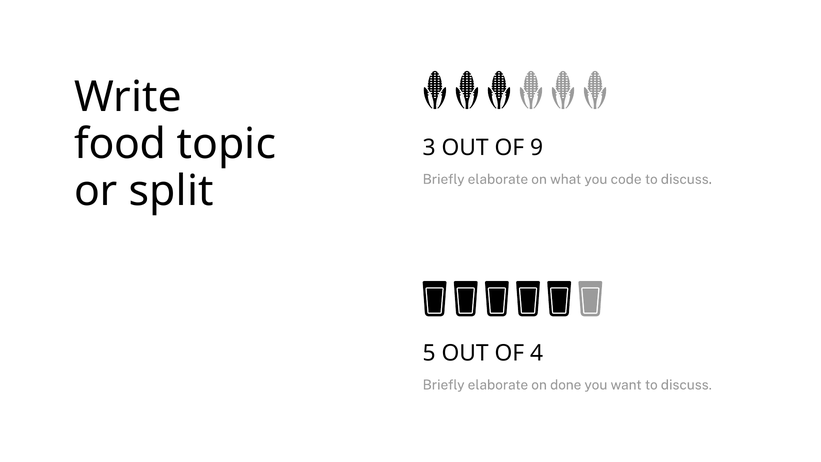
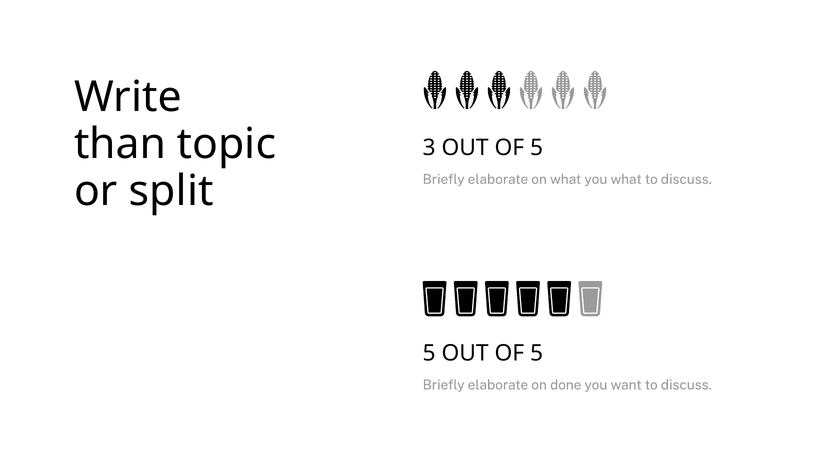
food: food -> than (120, 144)
3 OUT OF 9: 9 -> 5 (537, 148)
you code: code -> what (626, 179)
5 OUT OF 4: 4 -> 5 (537, 353)
